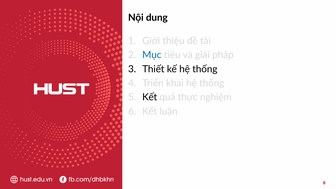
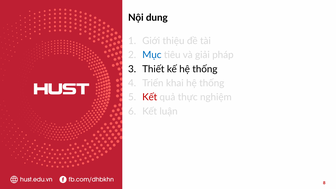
Kết colour: black -> red (150, 97)
